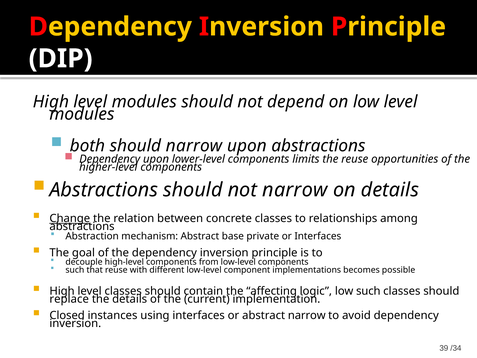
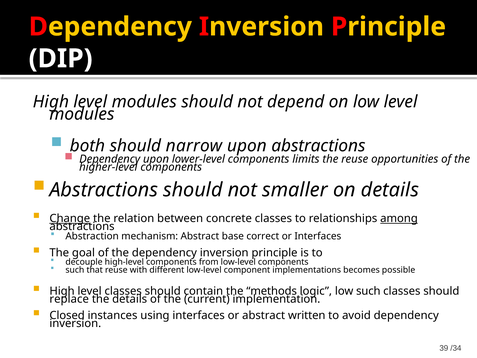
not narrow: narrow -> smaller (295, 190)
among underline: none -> present (399, 218)
private: private -> correct (263, 236)
affecting: affecting -> methods (272, 291)
abstract narrow: narrow -> written (307, 315)
